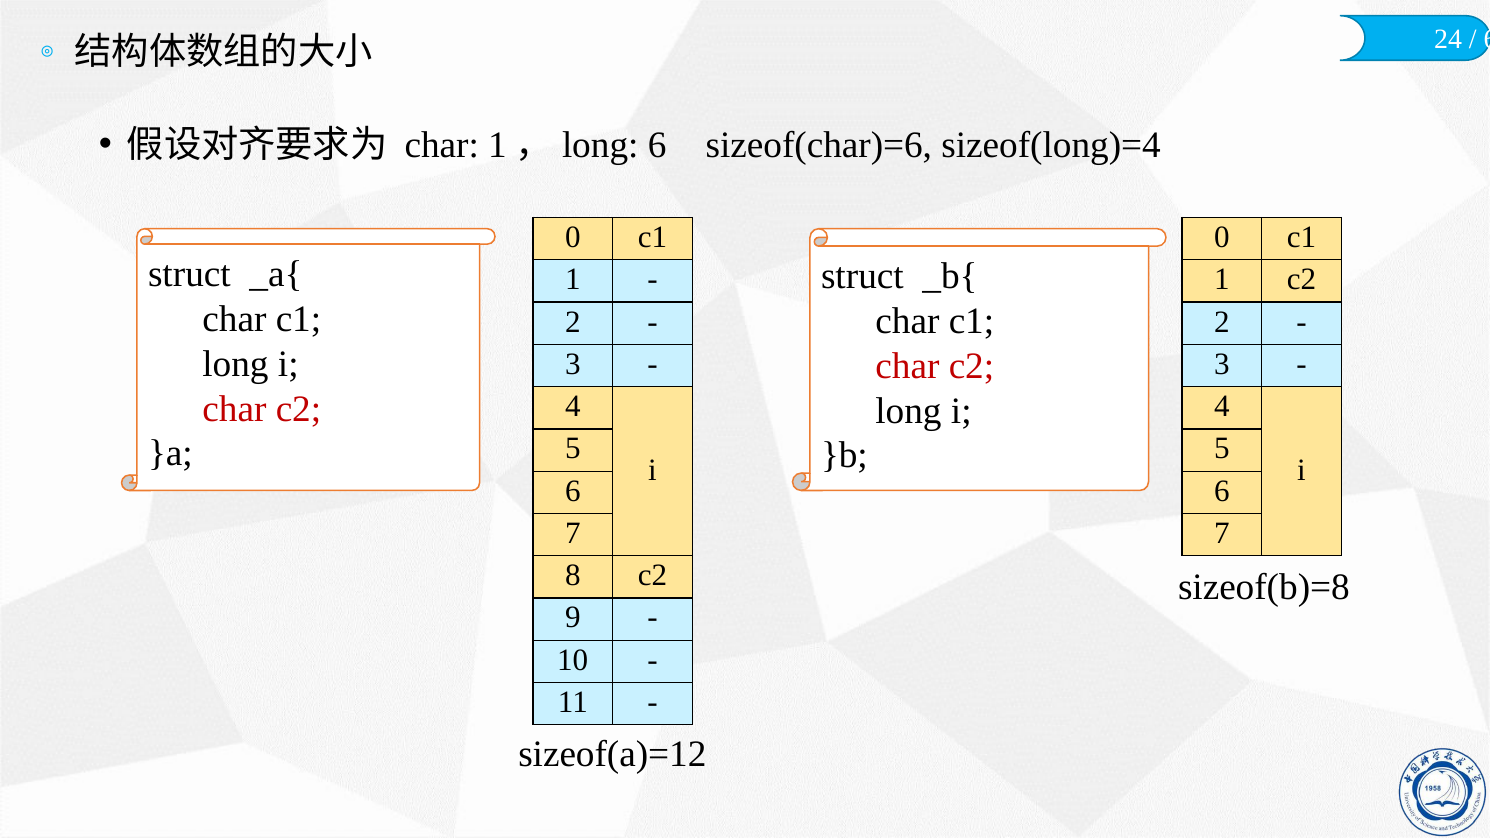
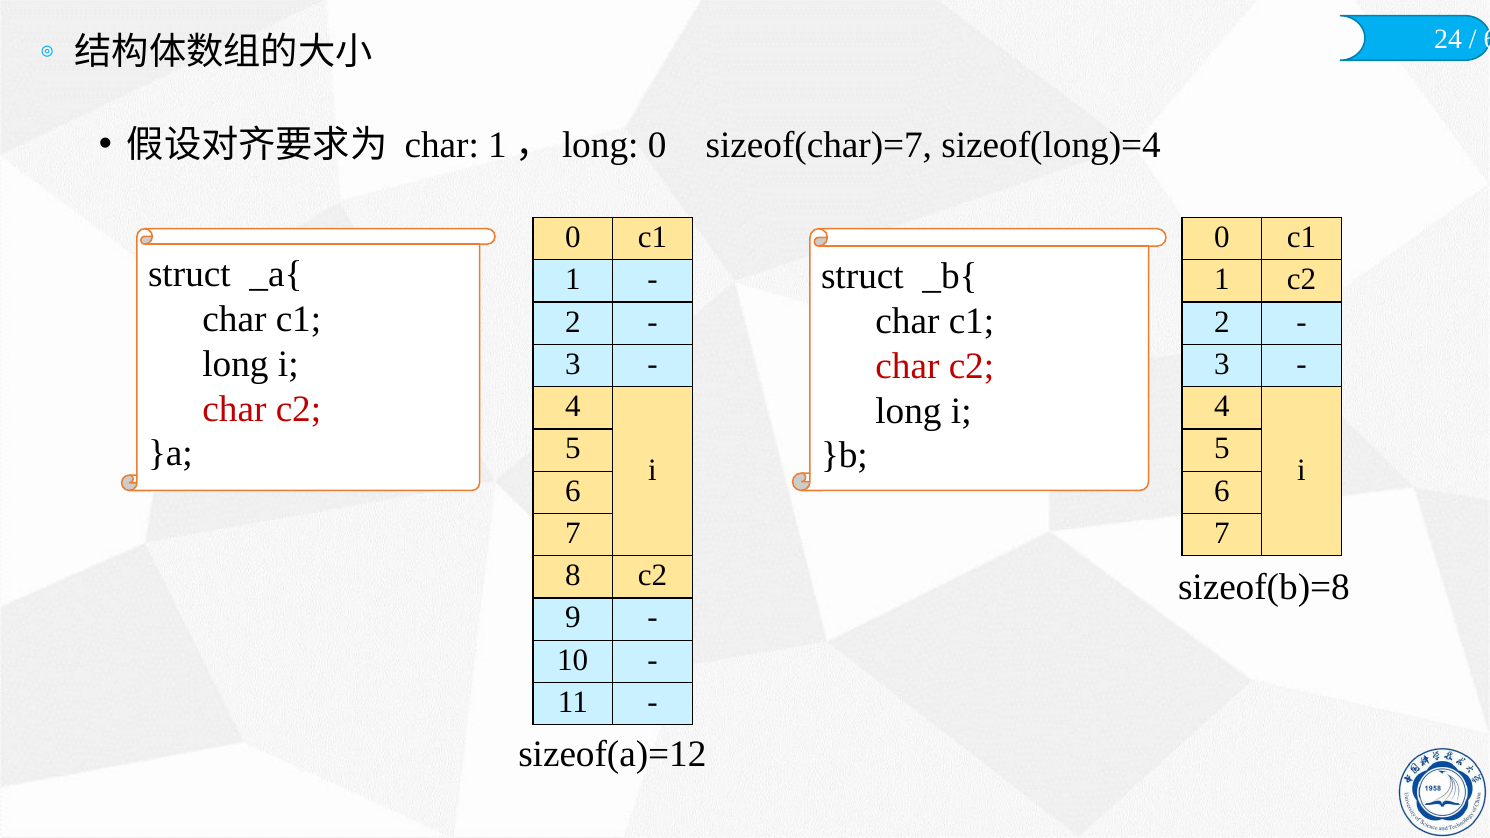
1，long 6: 6 -> 0 (657, 145)
sizeof(char)=6: sizeof(char)=6 -> sizeof(char)=7 (819, 145)
